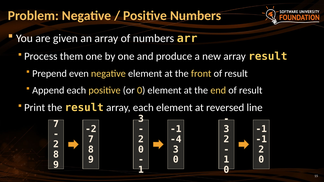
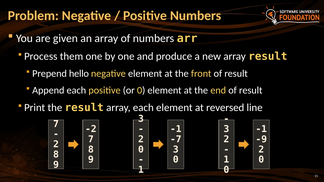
even: even -> hello (79, 74)
-4: -4 -> -7 (176, 139)
-1: -1 -> -9 (261, 139)
